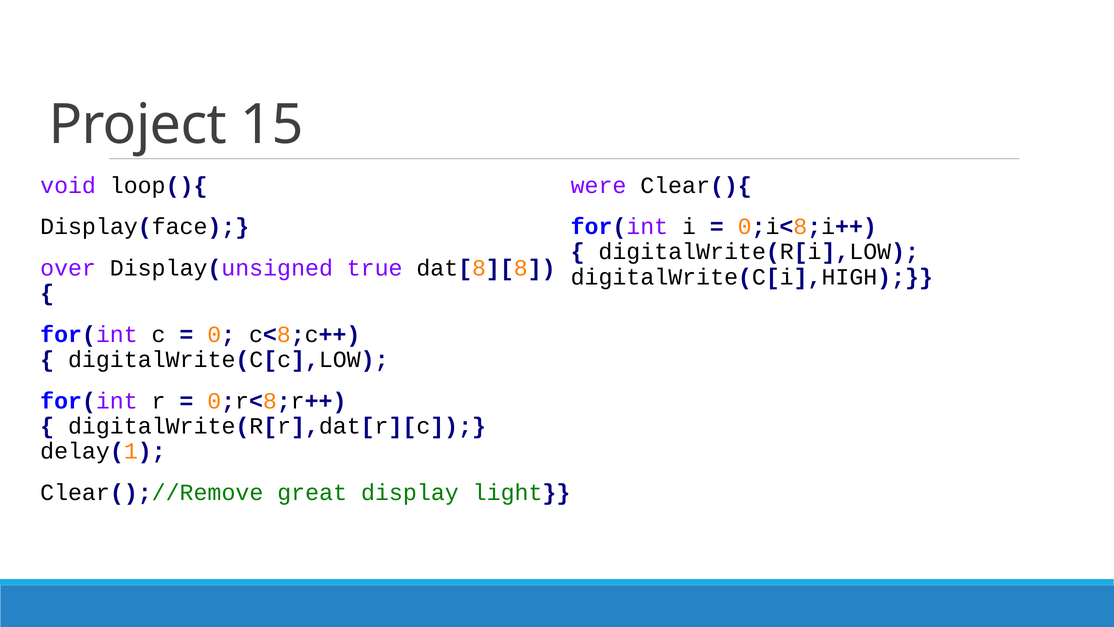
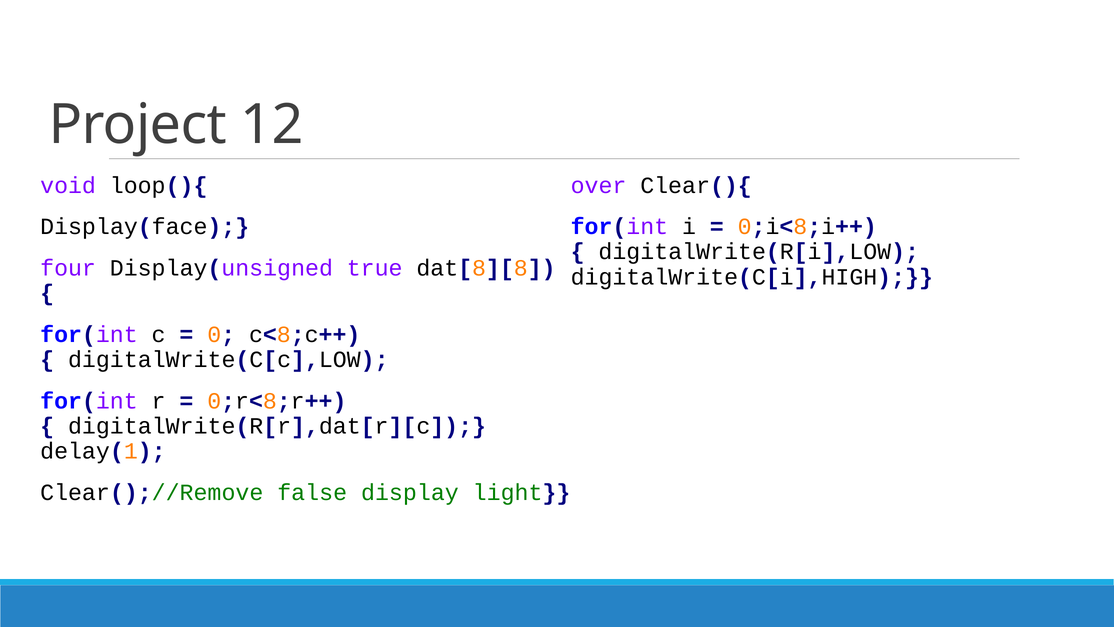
15: 15 -> 12 (272, 125)
were: were -> over (599, 185)
over: over -> four (68, 268)
great: great -> false (312, 492)
